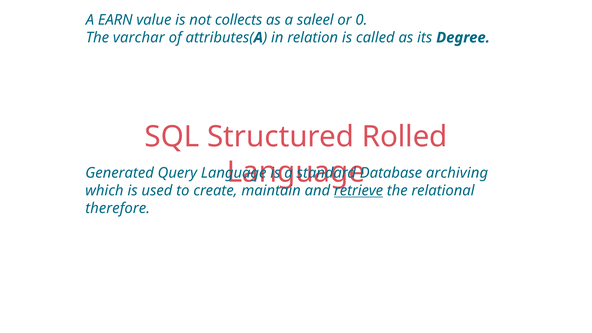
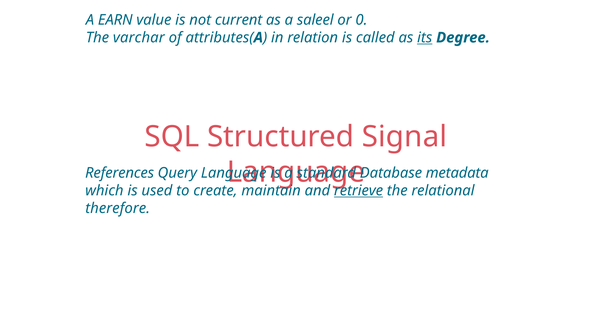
collects: collects -> current (239, 20)
its underline: none -> present (425, 38)
Rolled: Rolled -> Signal (404, 137)
Generated: Generated -> References (120, 173)
archiving: archiving -> metadata (457, 173)
